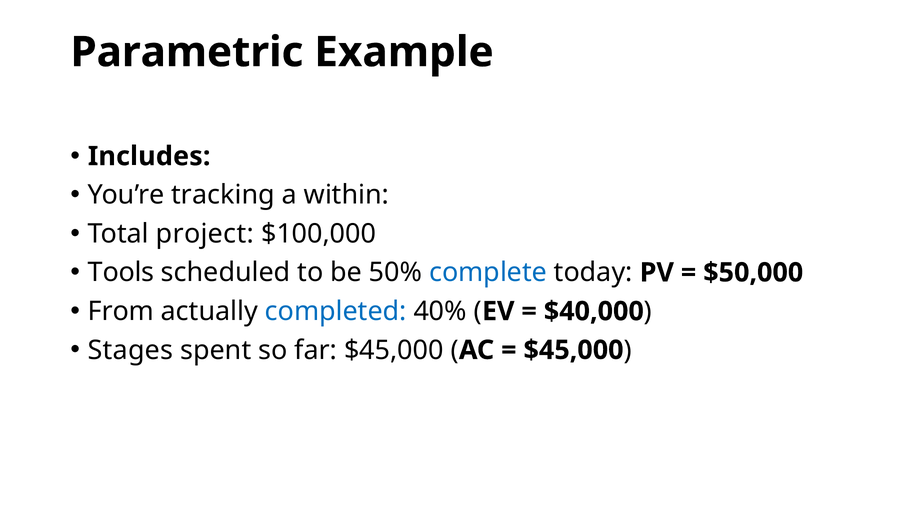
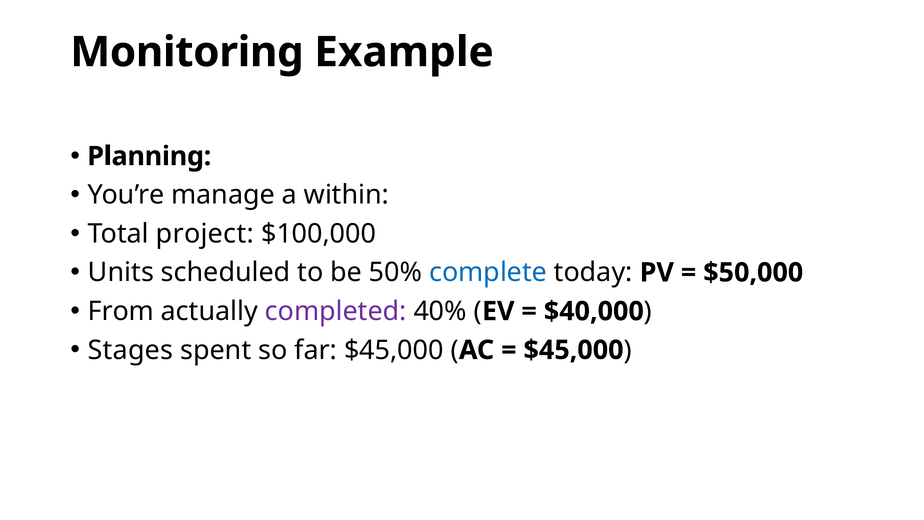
Parametric: Parametric -> Monitoring (187, 52)
Includes: Includes -> Planning (149, 156)
tracking: tracking -> manage (223, 195)
Tools: Tools -> Units (121, 272)
completed colour: blue -> purple (336, 311)
